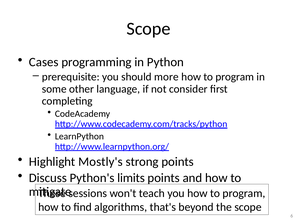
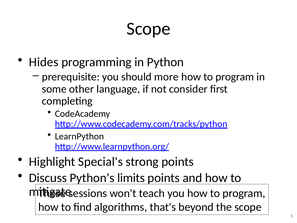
Cases: Cases -> Hides (44, 62)
Mostly's: Mostly's -> Special's (100, 161)
